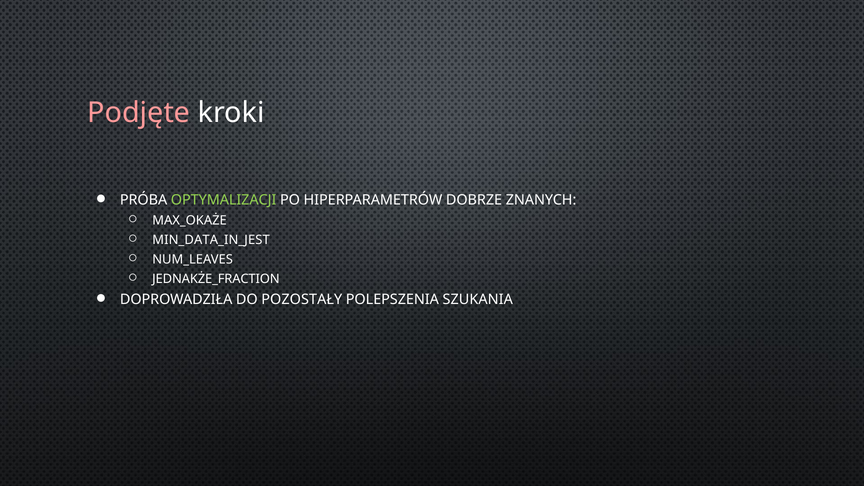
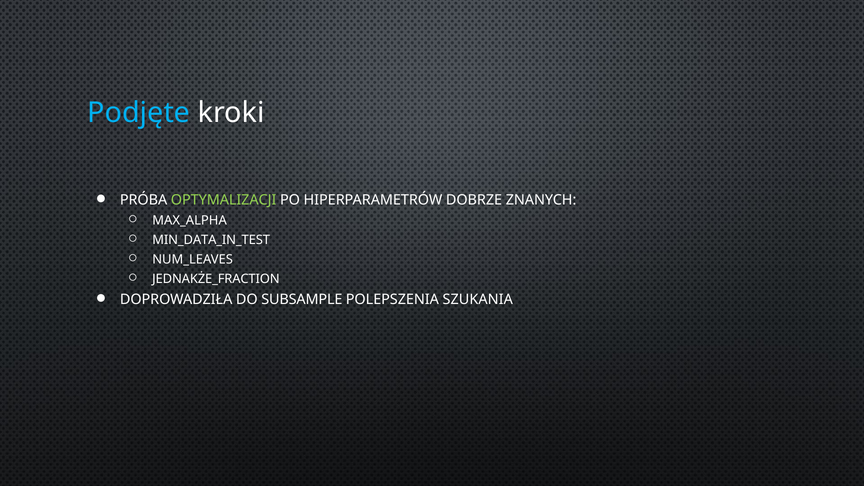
Podjęte colour: pink -> light blue (139, 113)
MAX_OKAŻE: MAX_OKAŻE -> MAX_ALPHA (190, 220)
MIN_DATA_IN_JEST: MIN_DATA_IN_JEST -> MIN_DATA_IN_TEST (211, 240)
POZOSTAŁY: POZOSTAŁY -> SUBSAMPLE (302, 300)
